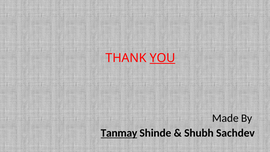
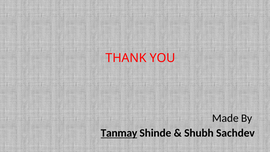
YOU underline: present -> none (163, 58)
